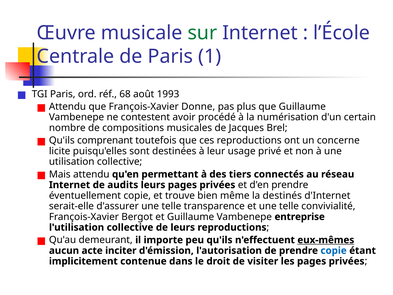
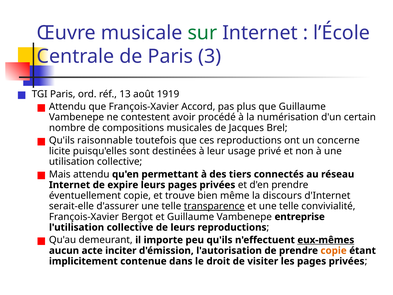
1: 1 -> 3 (210, 56)
68: 68 -> 13 (125, 94)
1993: 1993 -> 1919 (168, 94)
Donne: Donne -> Accord (198, 107)
comprenant: comprenant -> raisonnable (105, 140)
audits: audits -> expire (123, 185)
destinés: destinés -> discours (282, 195)
transparence underline: none -> present (214, 206)
copie colour: blue -> orange (334, 250)
